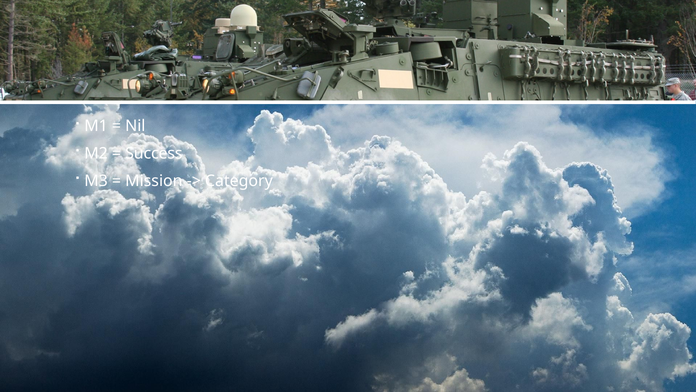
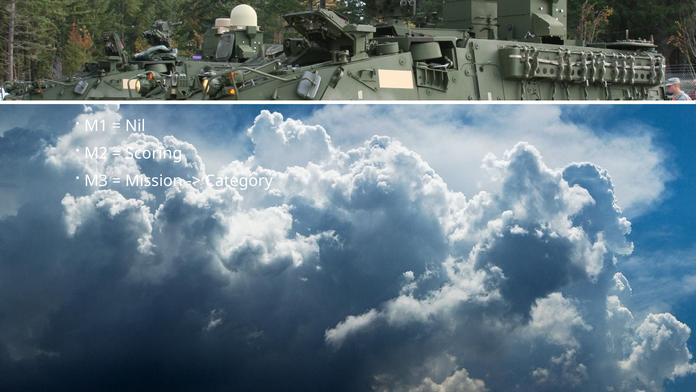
Success: Success -> Scoring (154, 153)
